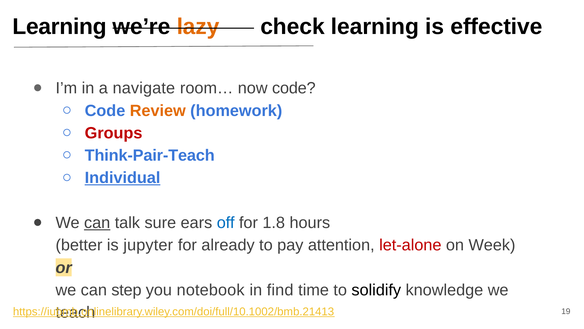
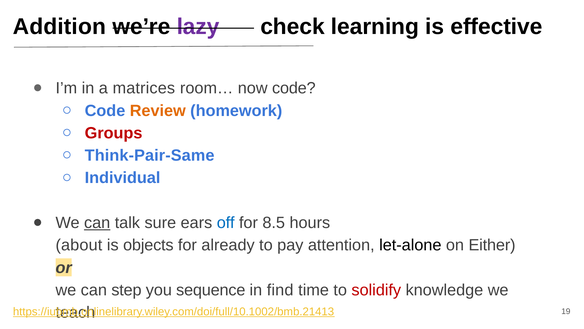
Learning: Learning -> Addition (59, 27)
lazy colour: orange -> purple (198, 27)
navigate: navigate -> matrices (144, 88)
Think-Pair-Teach: Think-Pair-Teach -> Think-Pair-Same (150, 155)
Individual underline: present -> none (123, 178)
1.8: 1.8 -> 8.5 (274, 222)
better: better -> about (79, 245)
jupyter: jupyter -> objects (148, 245)
let-alone colour: red -> black (410, 245)
Week: Week -> Either (492, 245)
notebook: notebook -> sequence (211, 290)
solidify colour: black -> red (376, 290)
